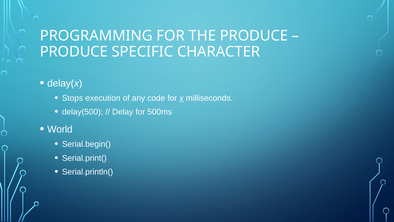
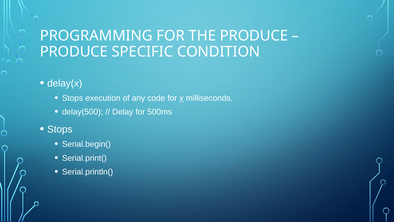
CHARACTER: CHARACTER -> CONDITION (219, 52)
World: World -> Stops (60, 129)
